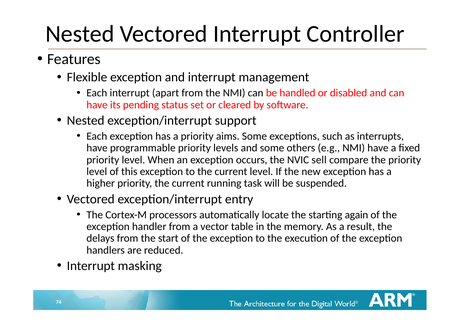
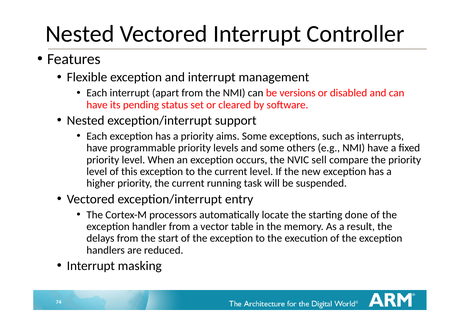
handled: handled -> versions (298, 93)
again: again -> done (356, 215)
